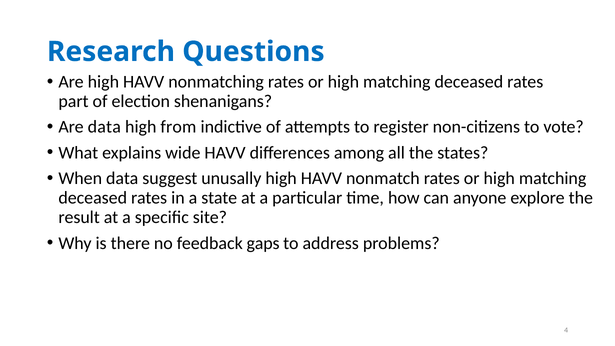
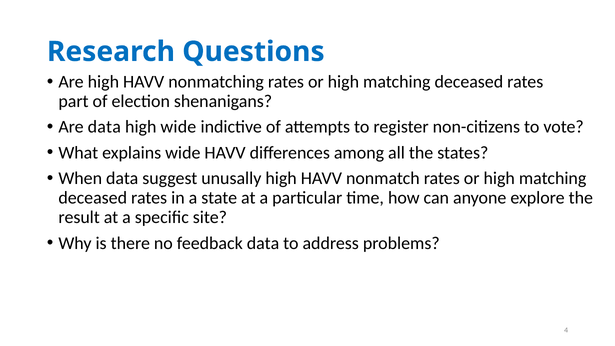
high from: from -> wide (178, 127)
feedback gaps: gaps -> data (263, 243)
